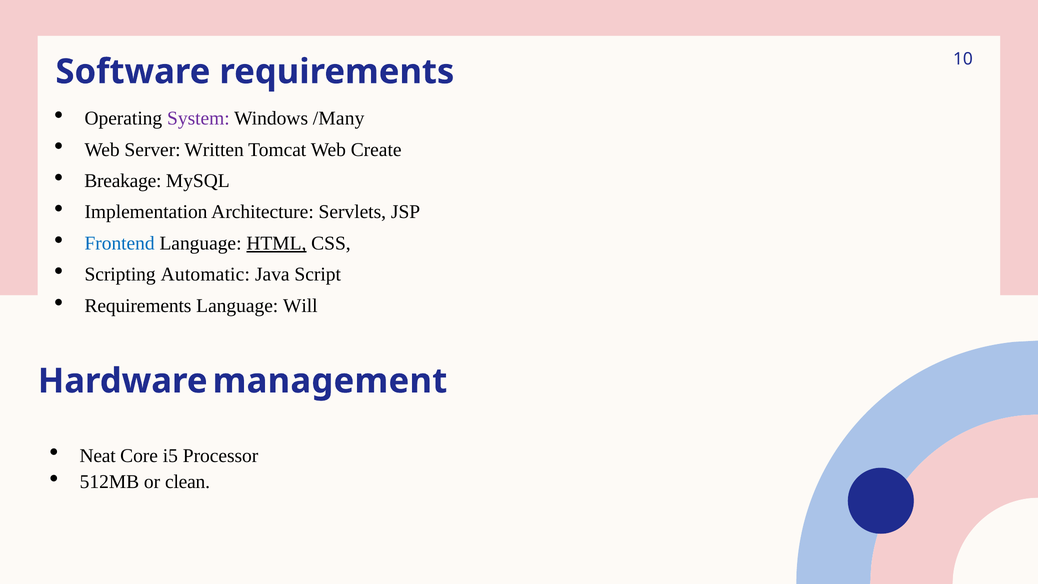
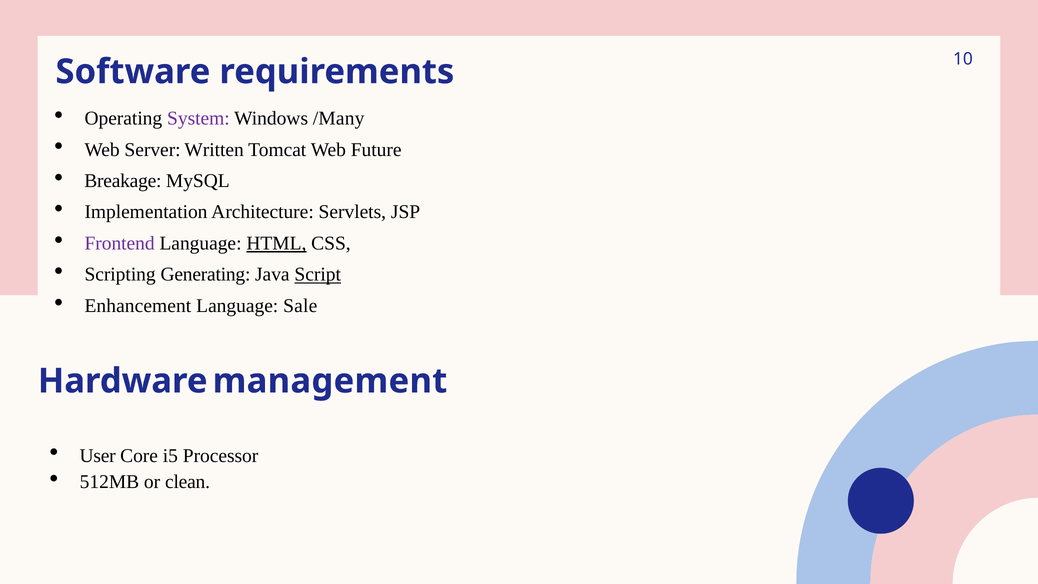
Create: Create -> Future (376, 150)
Frontend colour: blue -> purple (120, 243)
Automatic: Automatic -> Generating (205, 274)
Script underline: none -> present (318, 274)
Requirements: Requirements -> Enhancement (138, 306)
Will: Will -> Sale (300, 306)
Neat: Neat -> User (98, 456)
